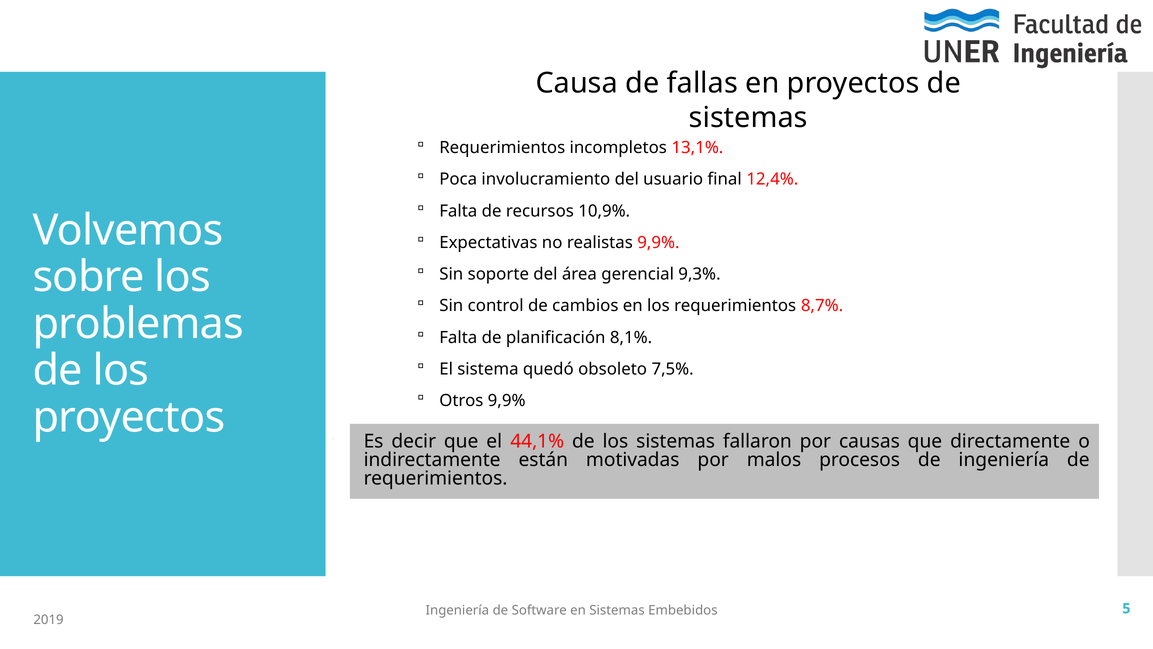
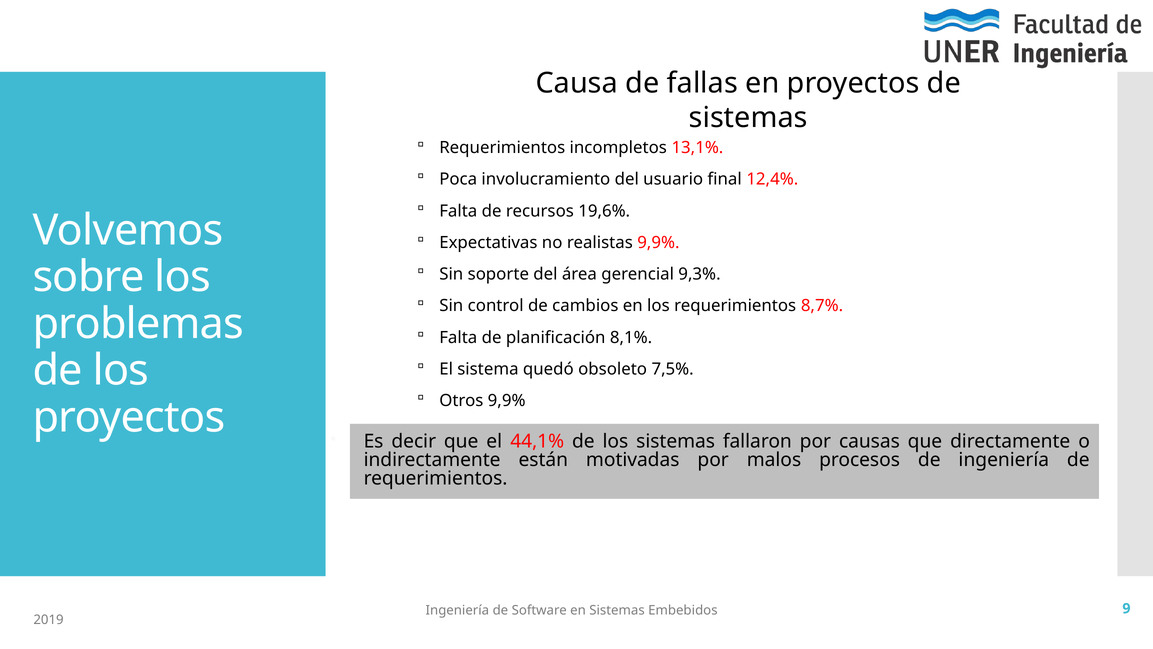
10,9%: 10,9% -> 19,6% (604, 211)
5: 5 -> 9 (1126, 608)
